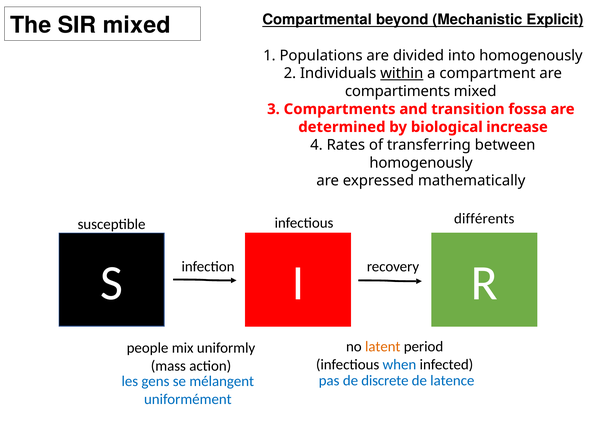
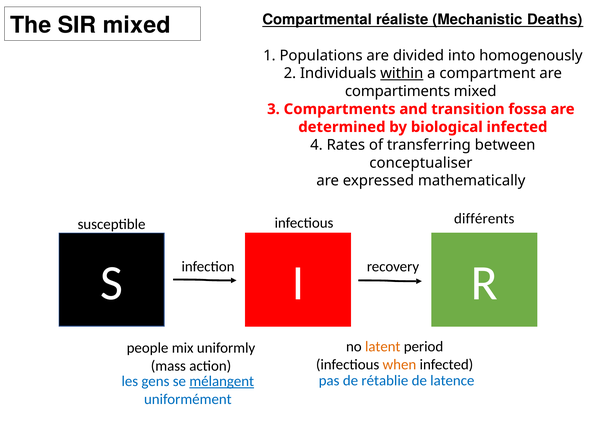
beyond: beyond -> réaliste (402, 20)
Explicit: Explicit -> Deaths (555, 20)
biological increase: increase -> infected (517, 127)
homogenously: homogenously -> conceptualiser (421, 163)
when colour: blue -> orange (399, 364)
discrete: discrete -> rétablie (385, 381)
mélangent underline: none -> present (222, 381)
